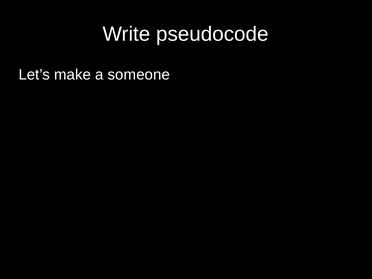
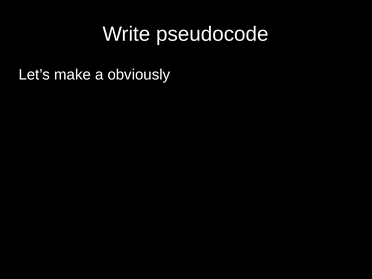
someone: someone -> obviously (139, 75)
